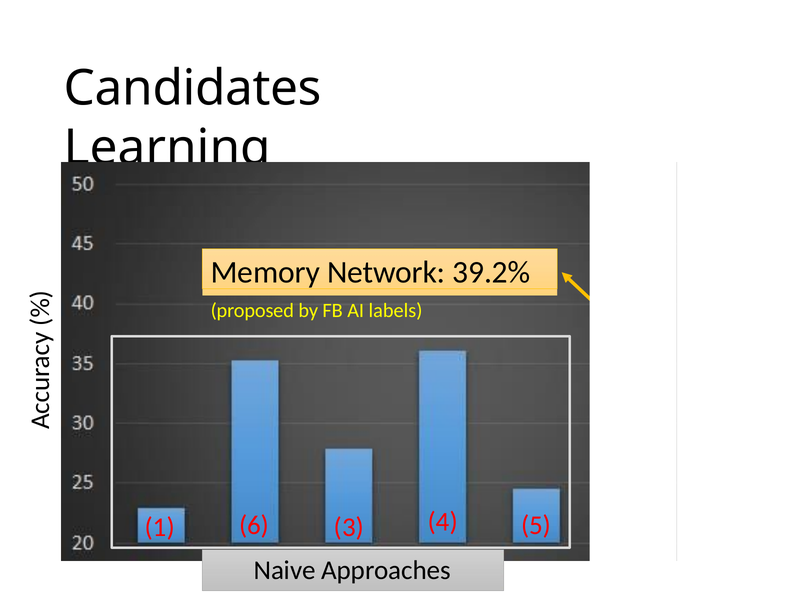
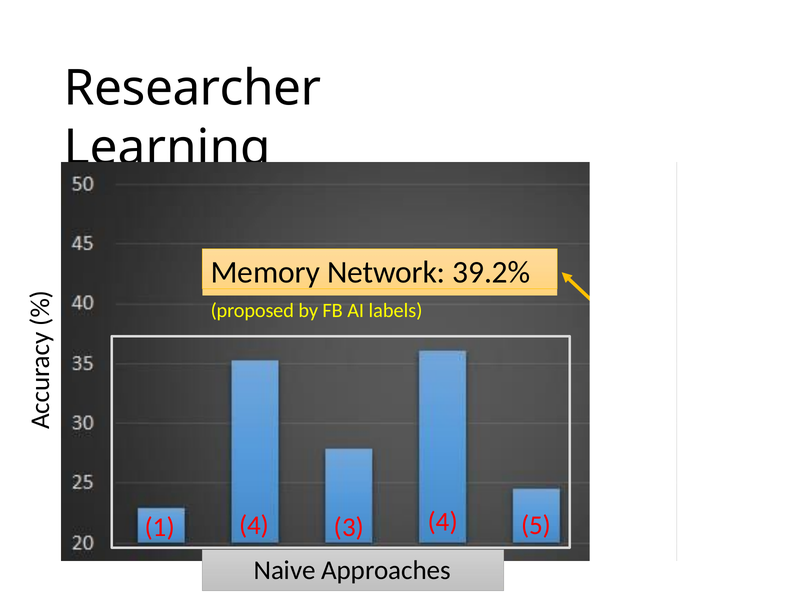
Candidates: Candidates -> Researcher (193, 89)
1 6: 6 -> 4 (254, 525)
